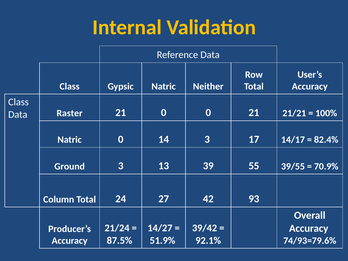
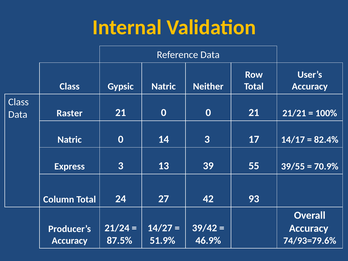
Ground: Ground -> Express (70, 166)
92.1%: 92.1% -> 46.9% (208, 240)
